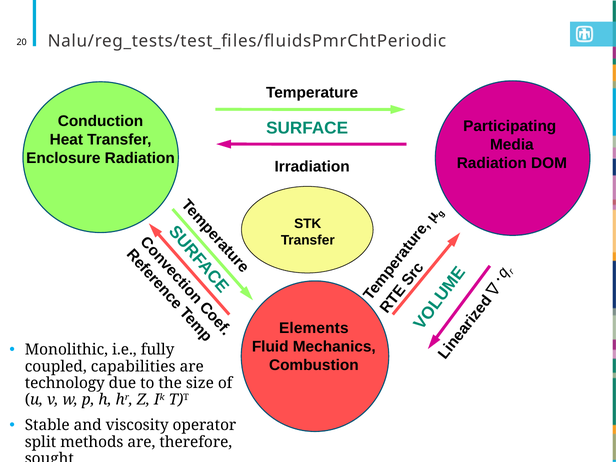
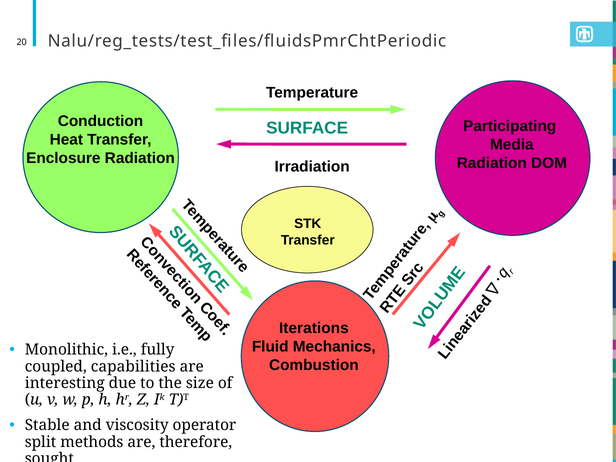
Elements: Elements -> Iterations (314, 328)
technology: technology -> interesting (65, 383)
